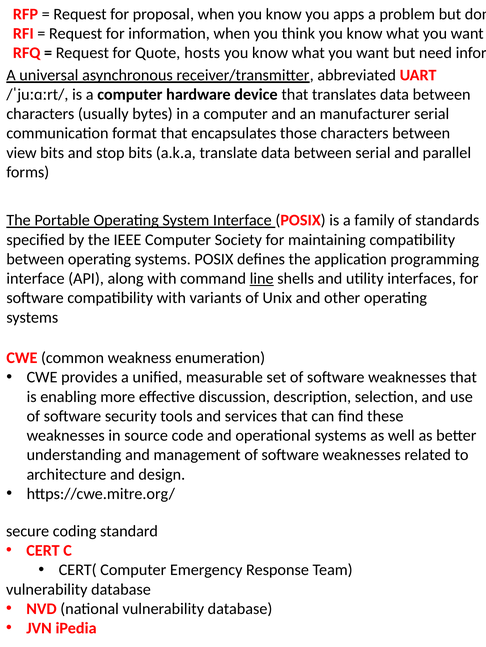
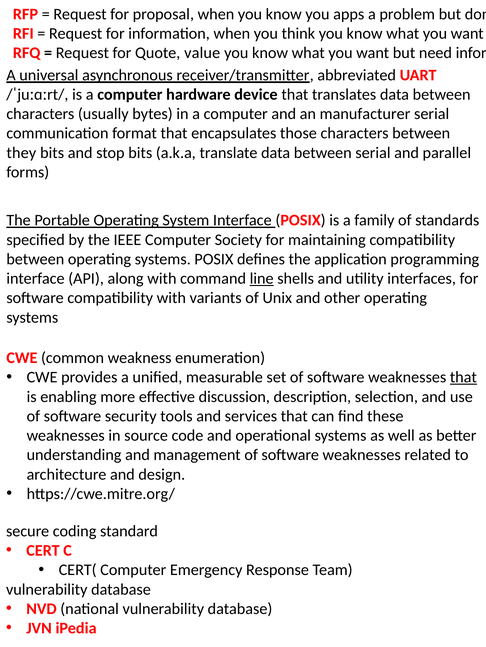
hosts: hosts -> value (202, 53)
view: view -> they (21, 153)
that underline: none -> present (463, 378)
